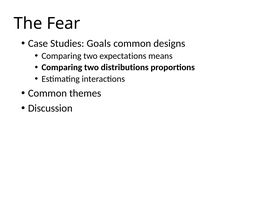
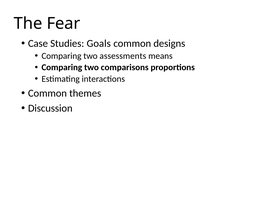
expectations: expectations -> assessments (123, 56)
distributions: distributions -> comparisons (125, 68)
